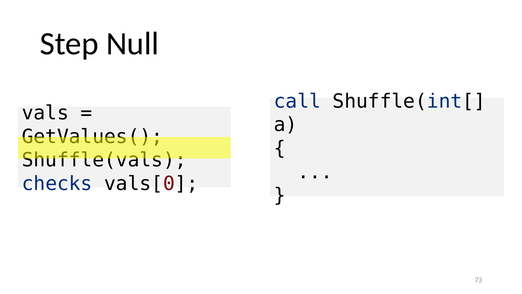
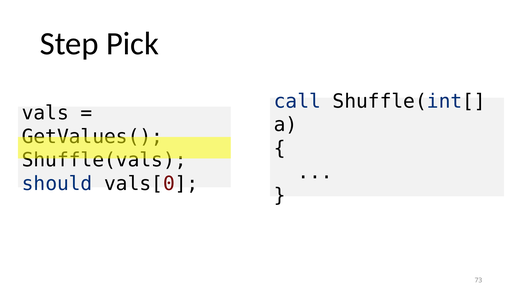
Null: Null -> Pick (132, 44)
checks: checks -> should (57, 183)
